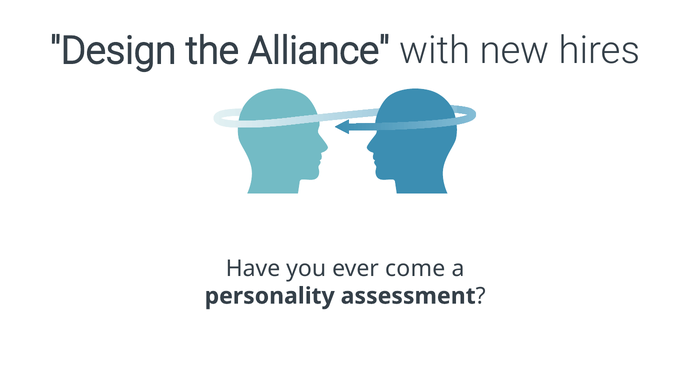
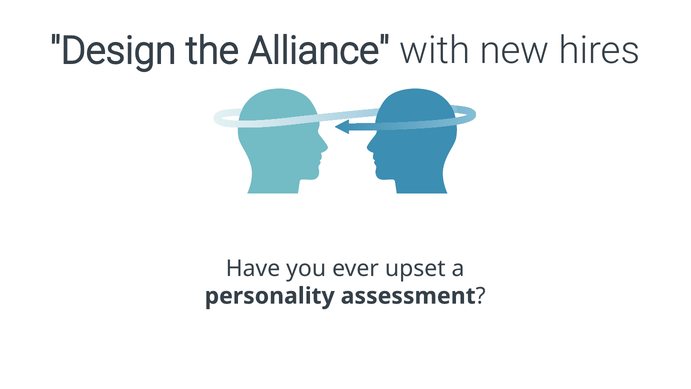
come: come -> upset (415, 268)
